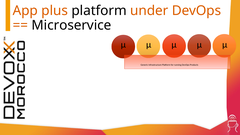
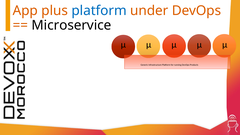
platform colour: black -> blue (99, 11)
